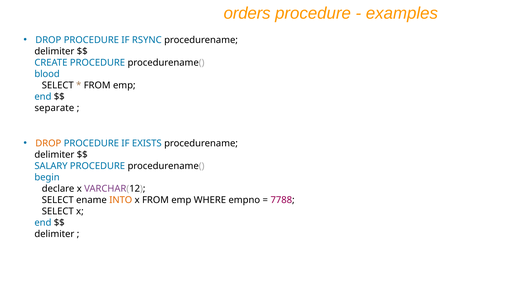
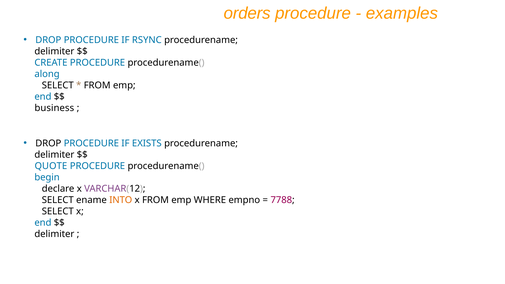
blood: blood -> along (47, 74)
separate: separate -> business (54, 108)
DROP colour: orange -> black (48, 143)
SALARY: SALARY -> QUOTE (51, 166)
